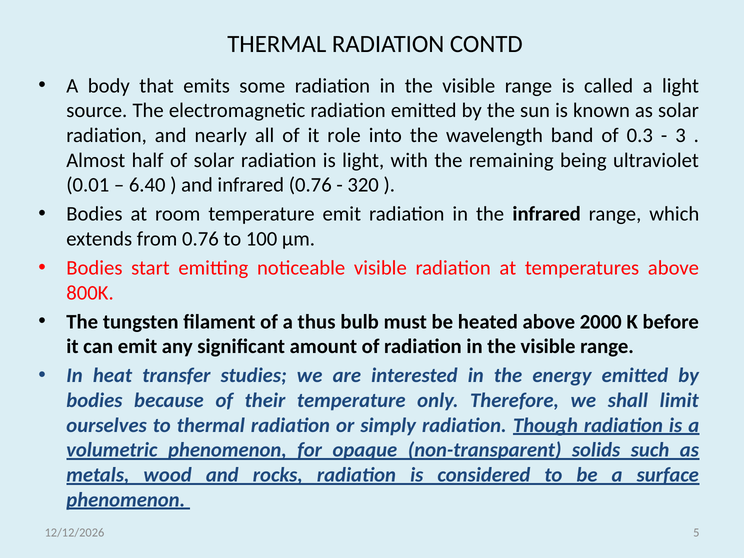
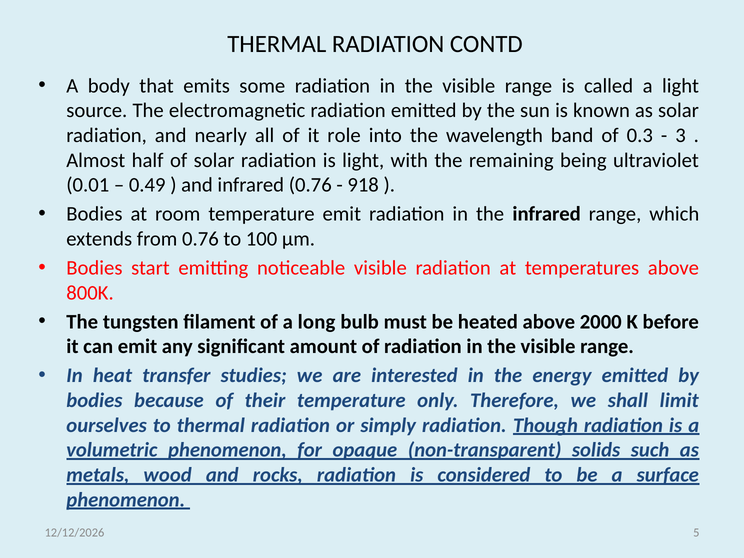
6.40: 6.40 -> 0.49 (147, 185)
320: 320 -> 918 (363, 185)
thus: thus -> long (317, 322)
